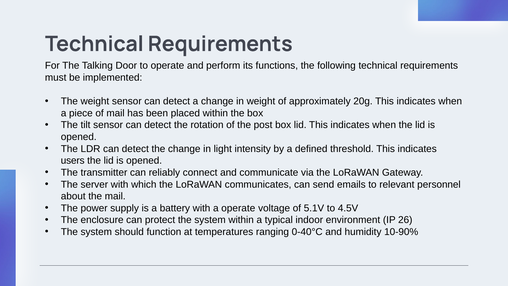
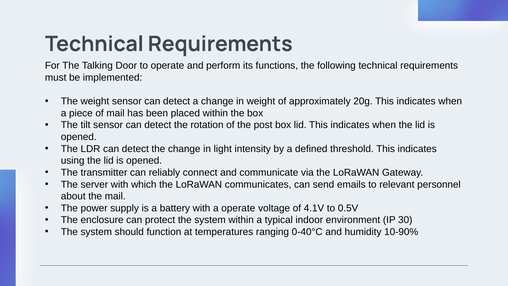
users: users -> using (73, 161)
5.1V: 5.1V -> 4.1V (314, 208)
4.5V: 4.5V -> 0.5V (348, 208)
26: 26 -> 30 (405, 220)
